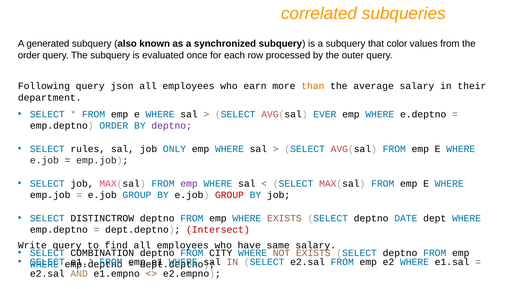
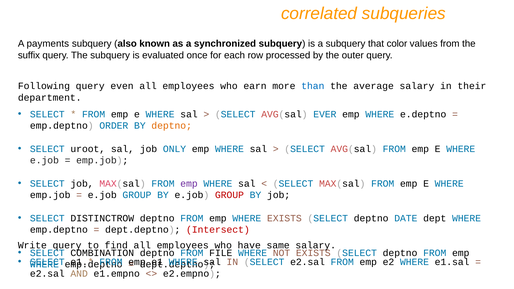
generated: generated -> payments (48, 44)
order: order -> suffix (29, 55)
json: json -> even (122, 86)
than colour: orange -> blue (313, 86)
deptno colour: purple -> orange (172, 126)
rules: rules -> uroot (88, 149)
CITY: CITY -> FILE (221, 253)
